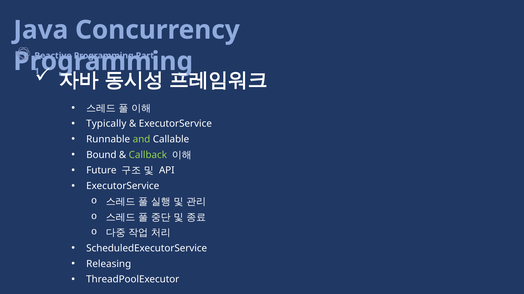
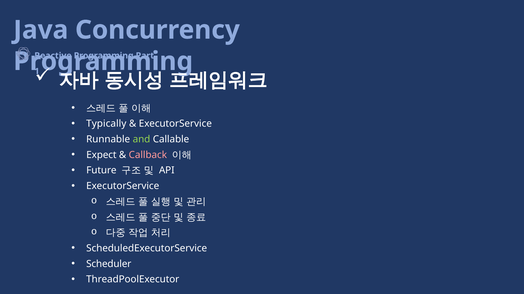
Bound: Bound -> Expect (101, 155)
Callback colour: light green -> pink (148, 155)
Releasing: Releasing -> Scheduler (109, 264)
